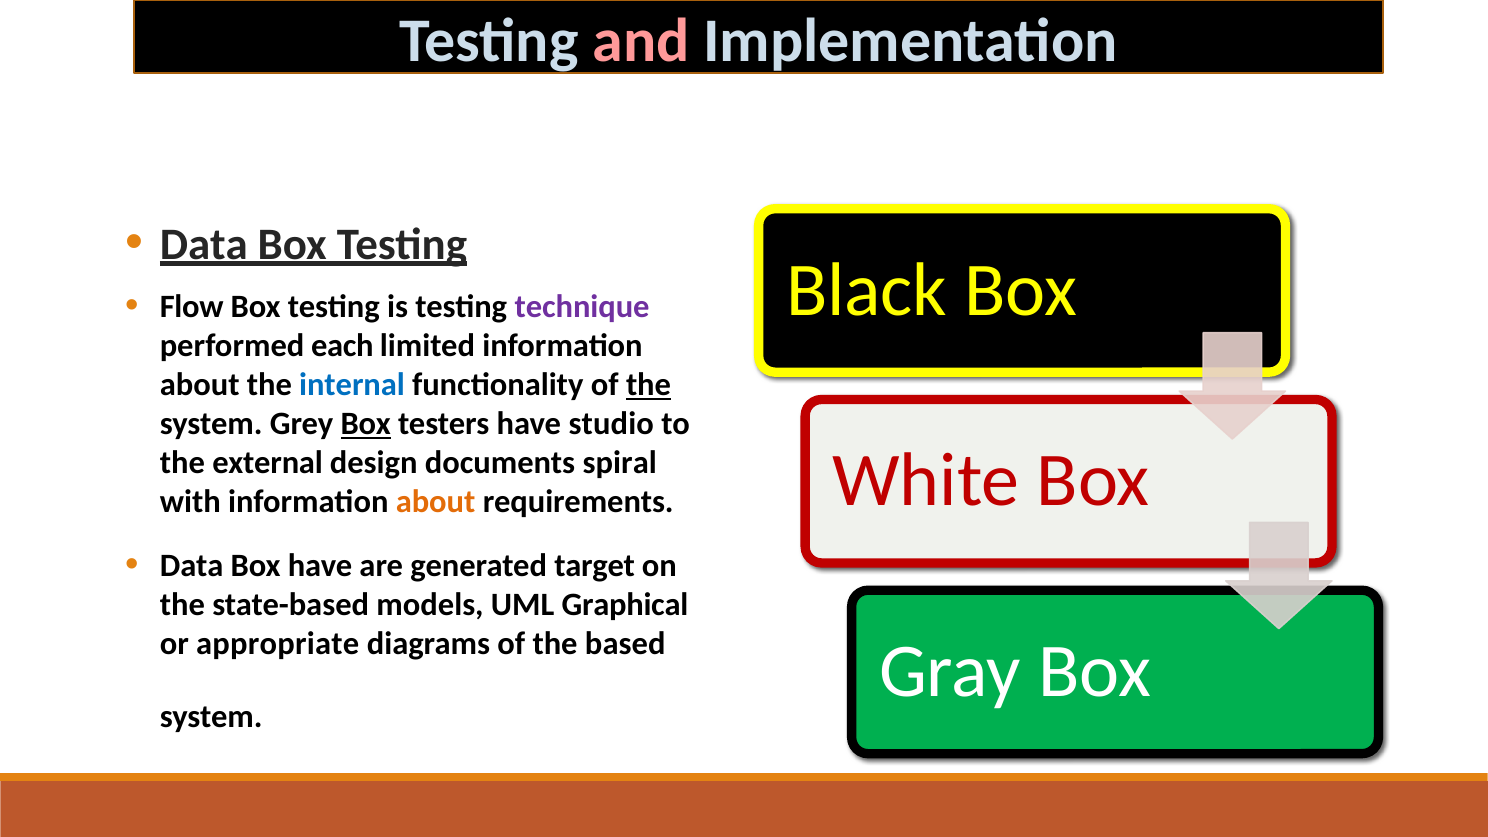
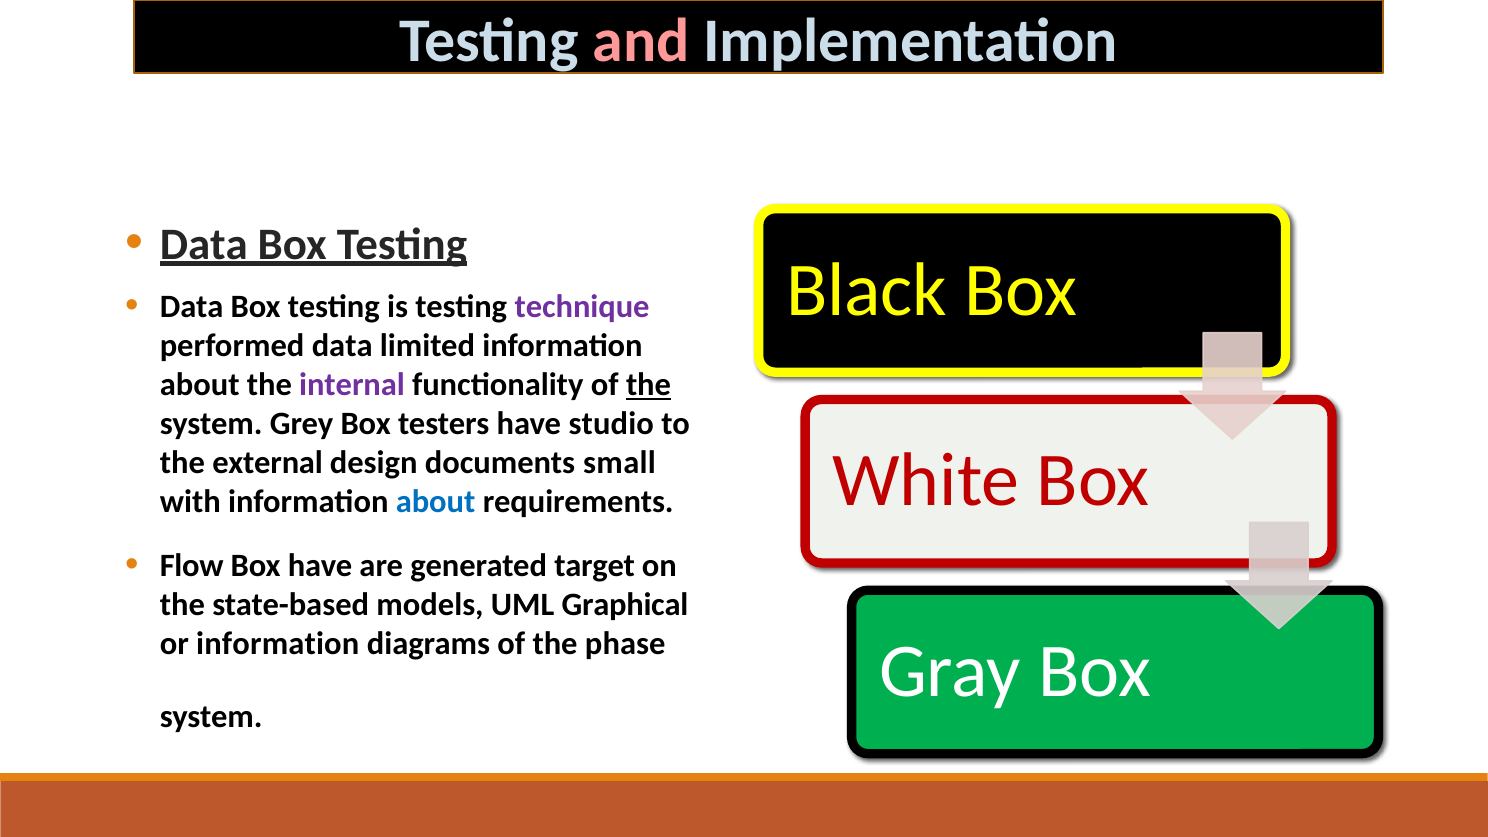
Flow: Flow -> Data (192, 307)
performed each: each -> data (342, 346)
internal colour: blue -> purple (352, 385)
Box underline: present -> none (366, 424)
spiral: spiral -> small (620, 463)
about colour: orange -> blue (436, 502)
Data: Data -> Flow (192, 565)
or appropriate: appropriate -> information (278, 643)
based: based -> phase (625, 643)
